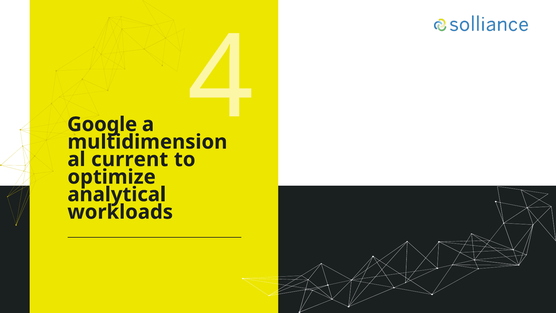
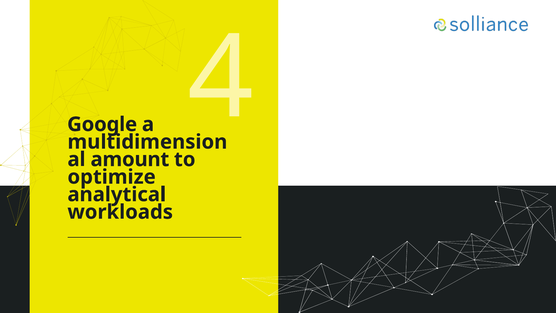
current: current -> amount (130, 159)
